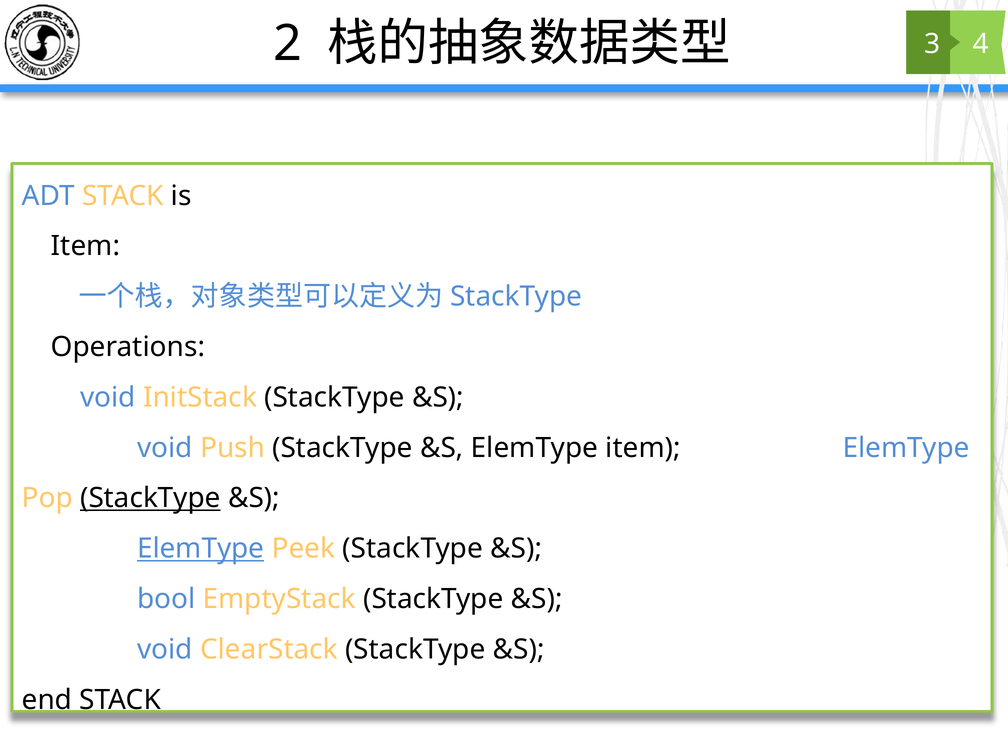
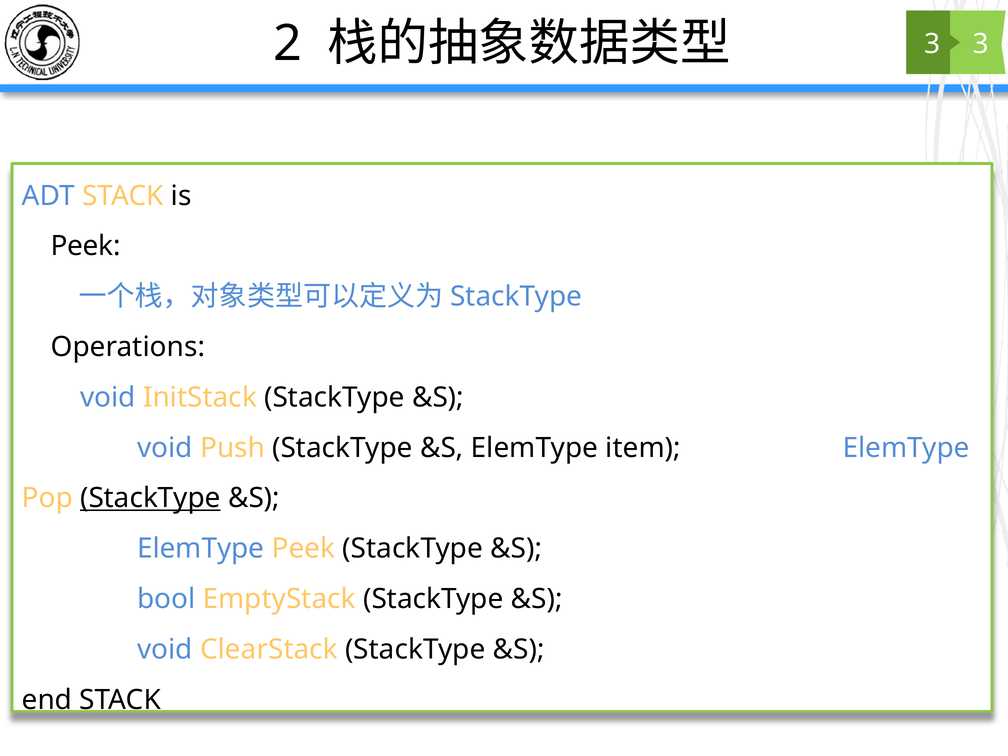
4: 4 -> 3 (981, 44)
Item: Item -> Peek (86, 246)
ElemType underline: present -> none (201, 549)
